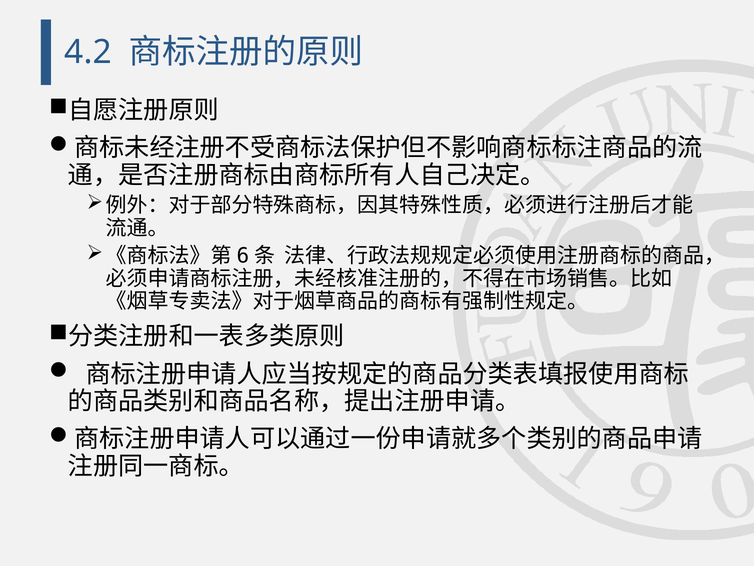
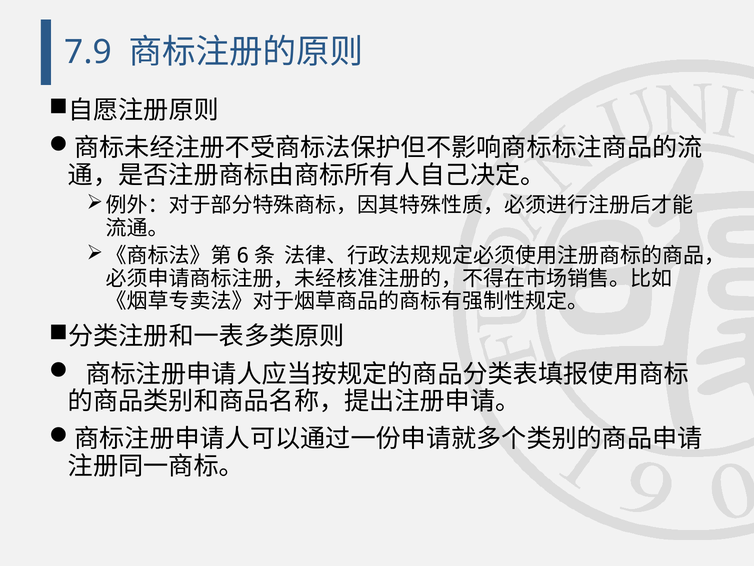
4.2: 4.2 -> 7.9 (88, 52)
